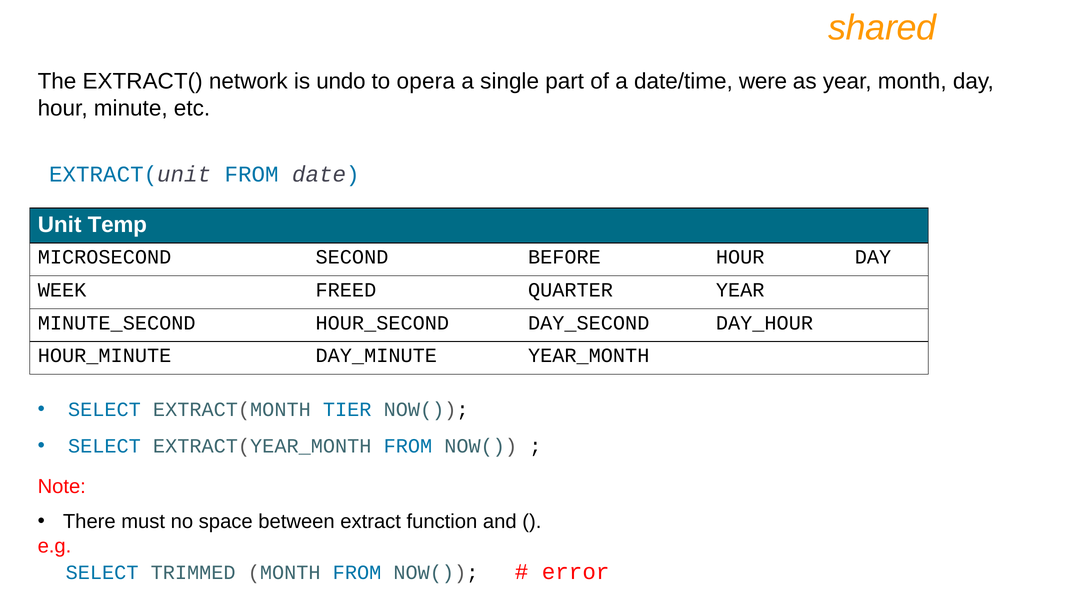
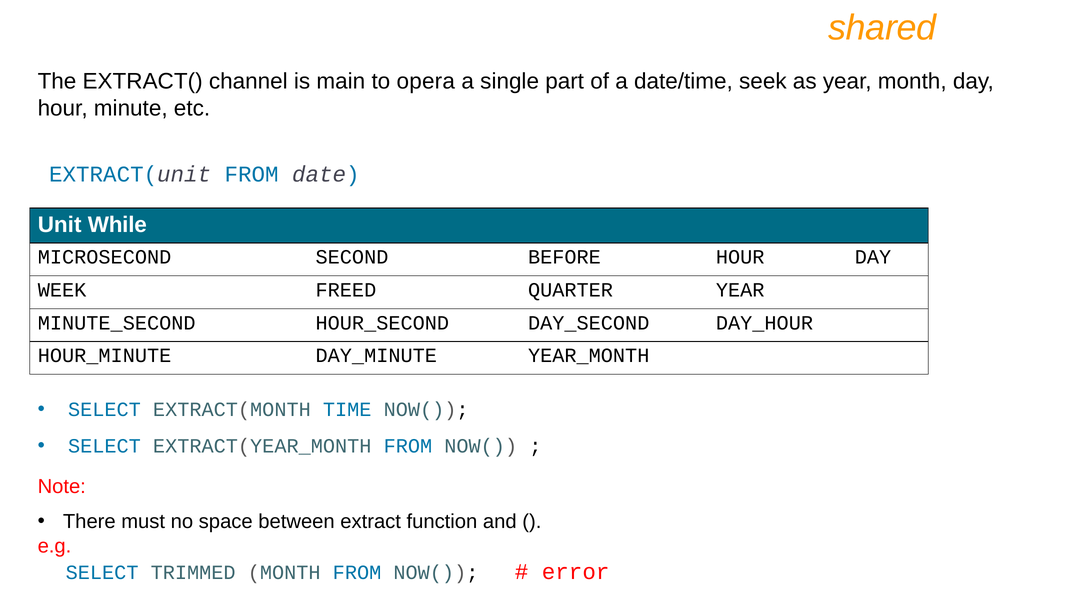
network: network -> channel (248, 81)
undo: undo -> main (341, 81)
were: were -> seek (763, 81)
Temp: Temp -> While (117, 225)
TIER: TIER -> TIME (347, 410)
